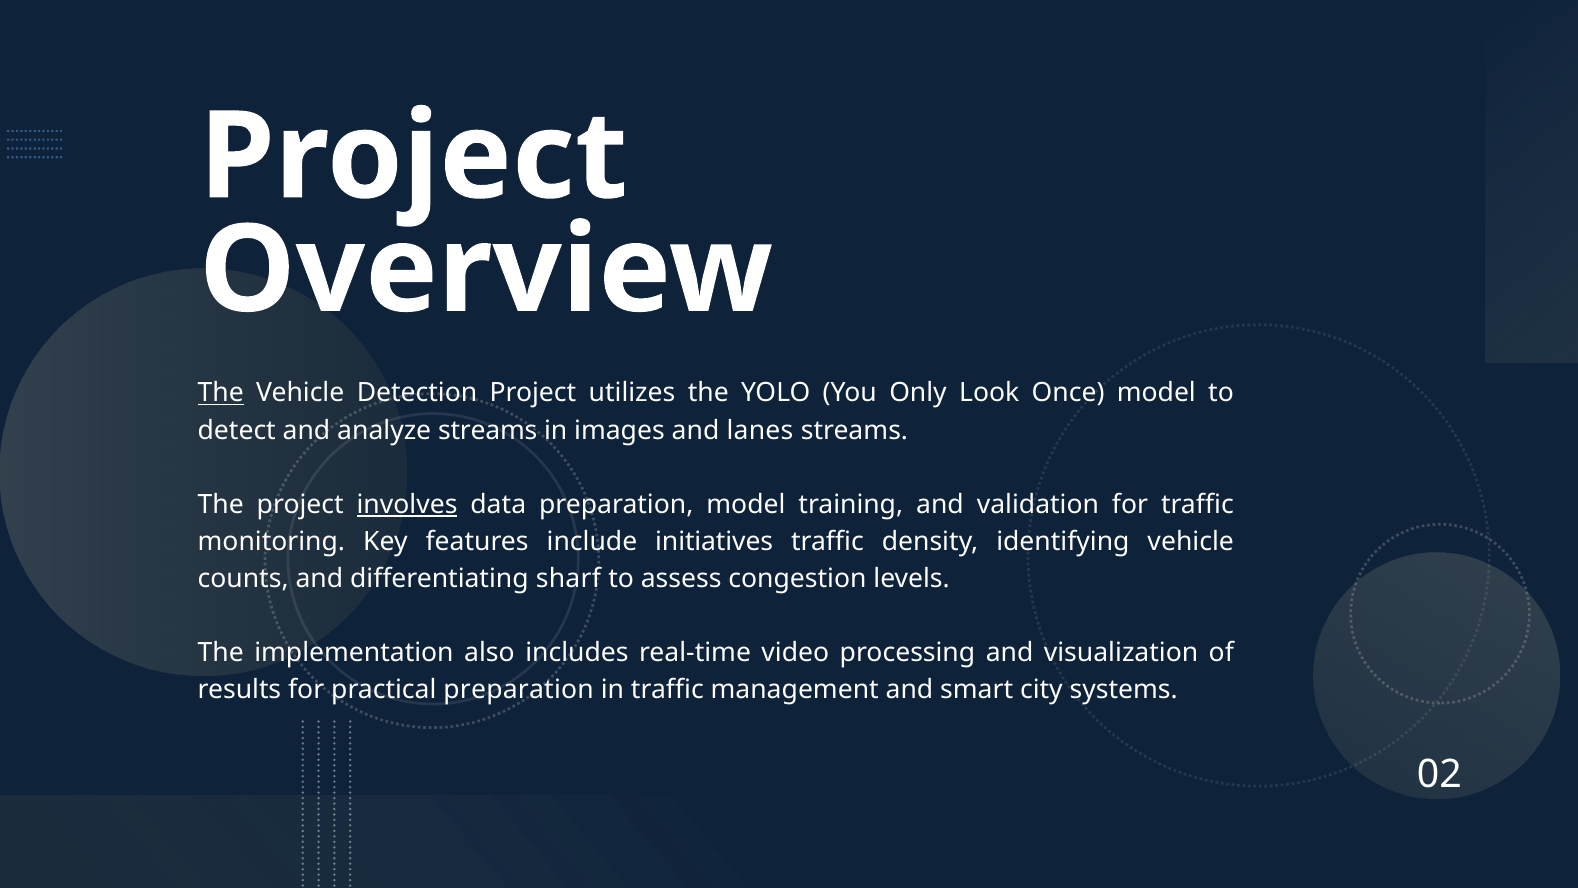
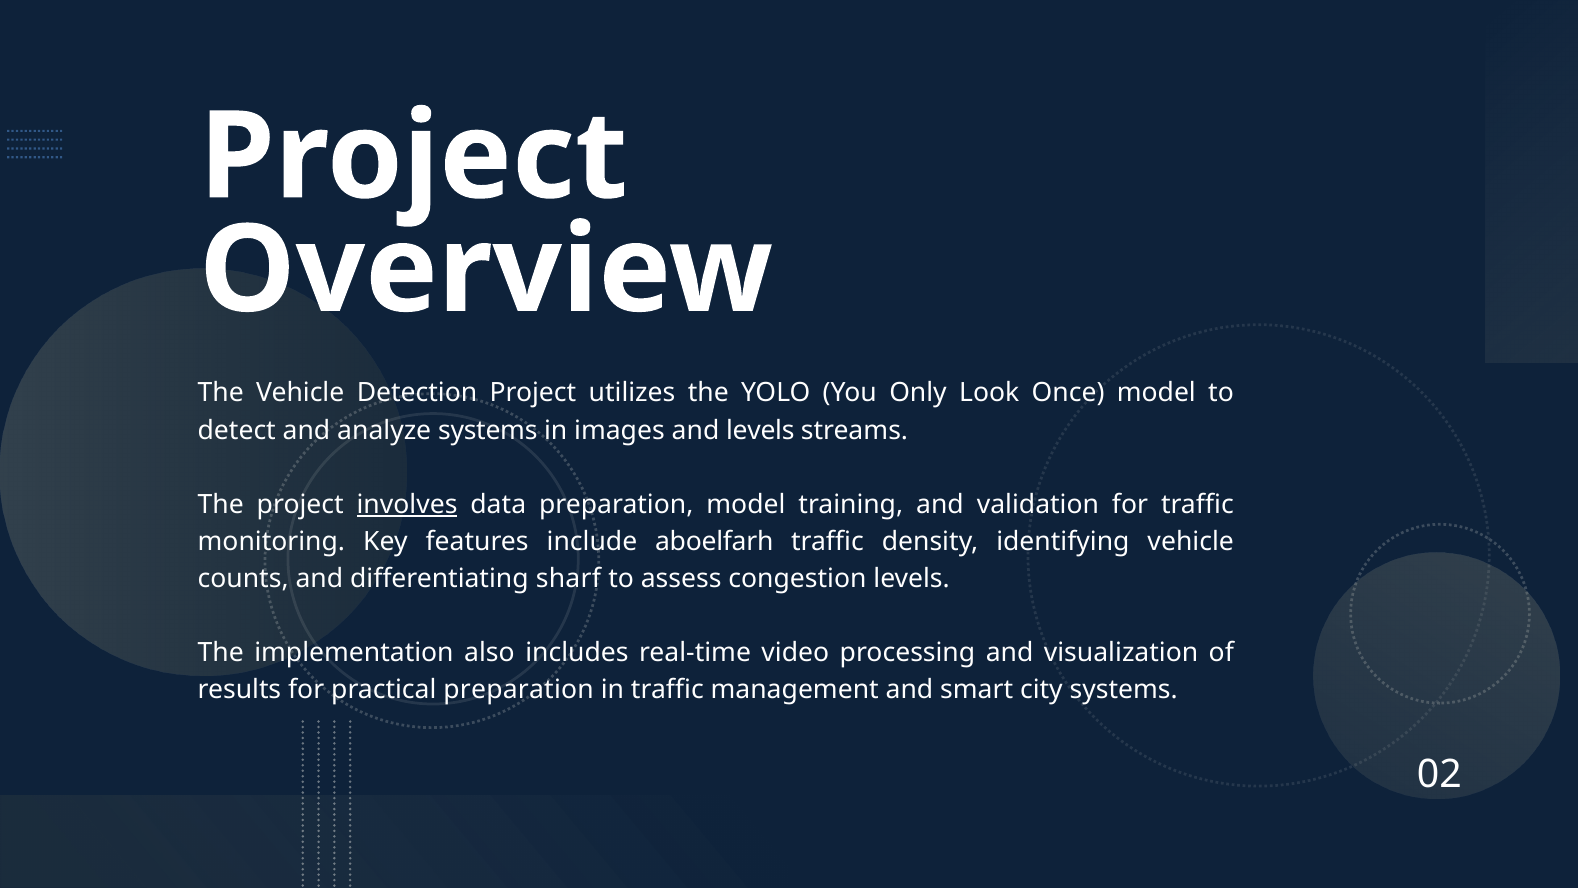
The underline: present -> none (221, 393)
analyze streams: streams -> systems (488, 430)
and lanes: lanes -> levels (760, 430)
initiatives: initiatives -> aboelfarh (714, 541)
